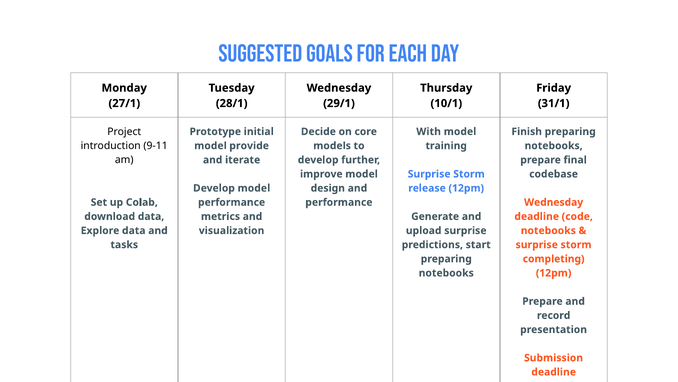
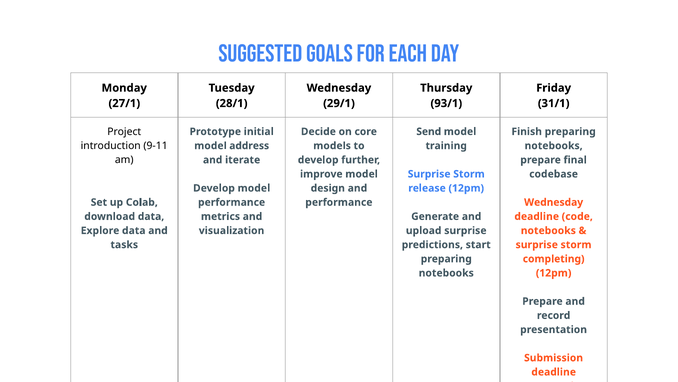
10/1: 10/1 -> 93/1 (446, 103)
With: With -> Send (429, 131)
provide: provide -> address (249, 146)
